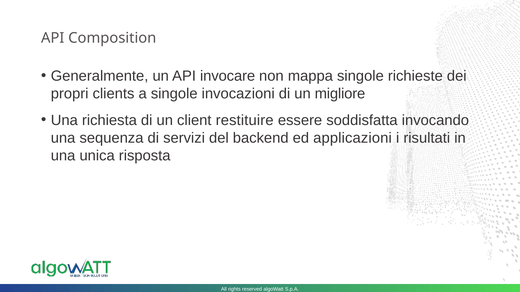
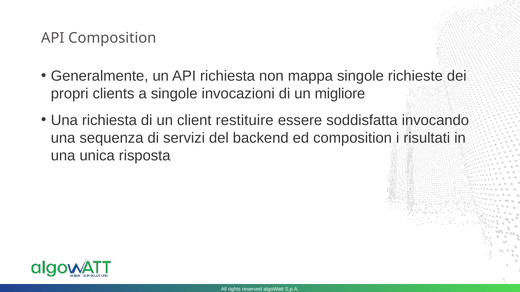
API invocare: invocare -> richiesta (228, 76)
ed applicazioni: applicazioni -> composition (353, 138)
